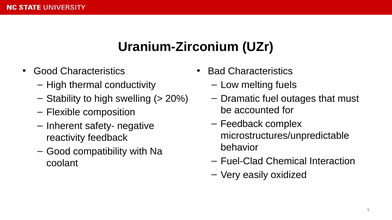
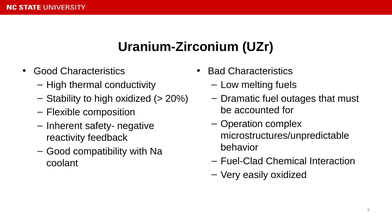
high swelling: swelling -> oxidized (133, 99)
Feedback: Feedback -> Operation (242, 124)
